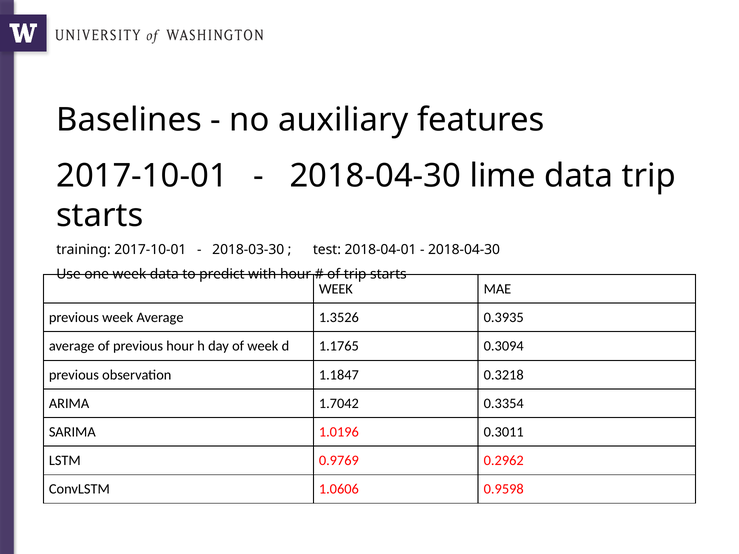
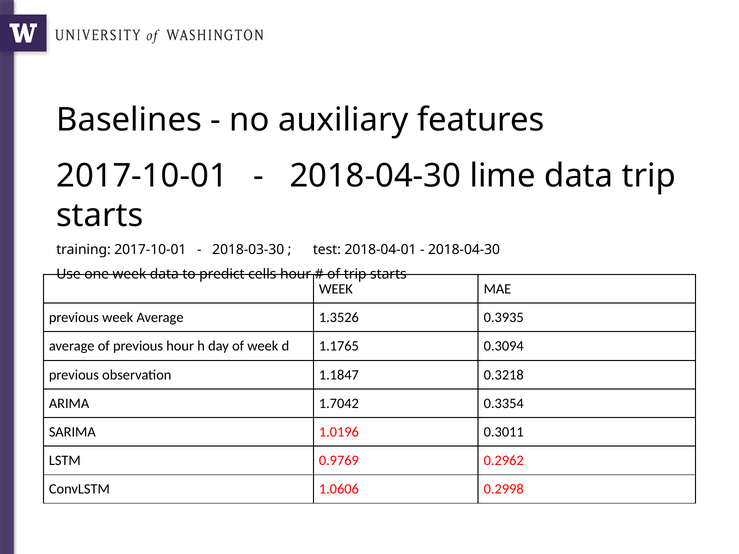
with: with -> cells (262, 274)
0.9598: 0.9598 -> 0.2998 (504, 489)
